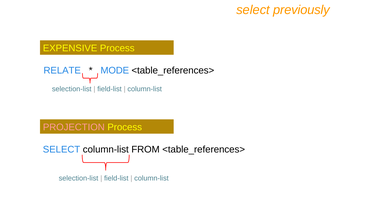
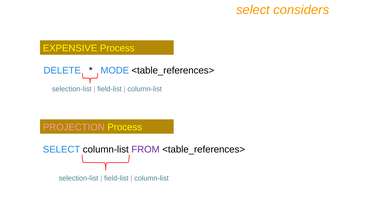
previously: previously -> considers (301, 10)
RELATE: RELATE -> DELETE (62, 70)
FROM colour: black -> purple (146, 149)
